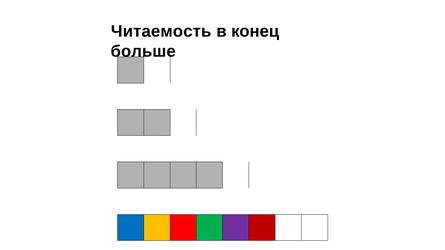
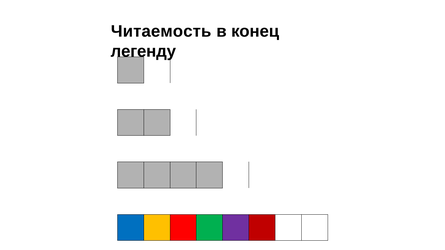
больше: больше -> легенду (143, 51)
